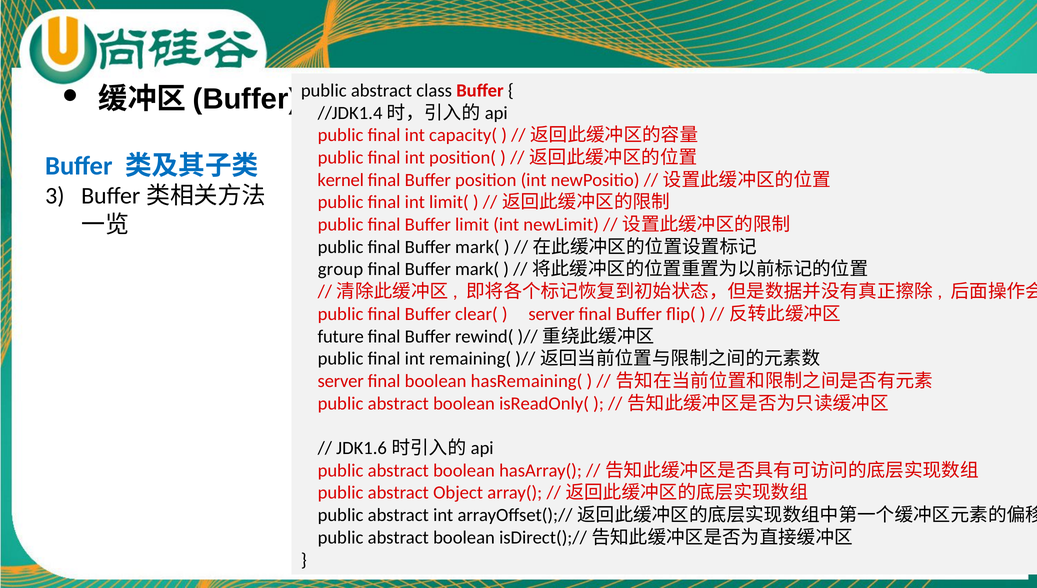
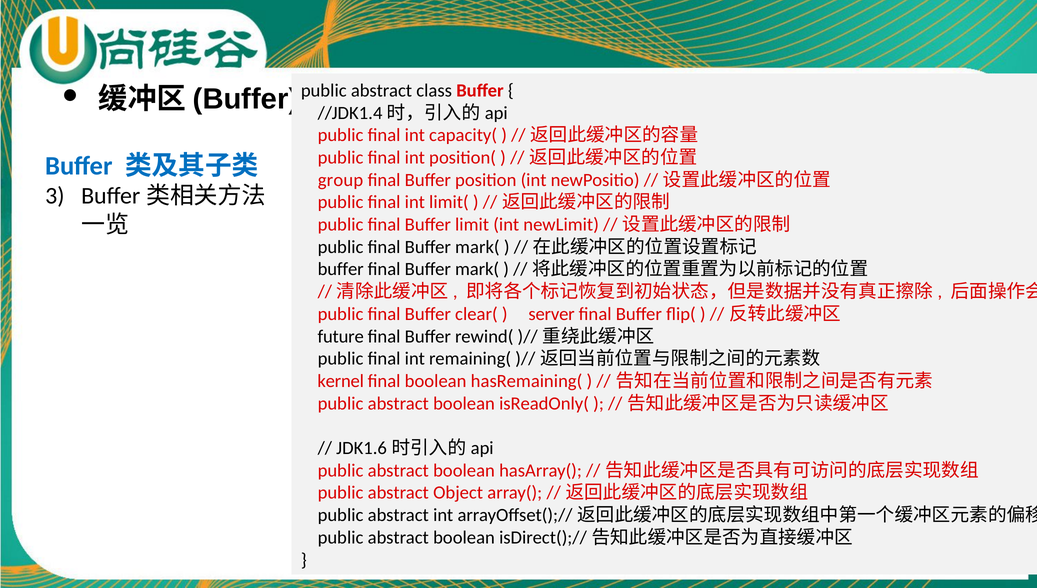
kernel: kernel -> group (340, 180)
group: group -> buffer (341, 269)
server: server -> kernel (341, 381)
